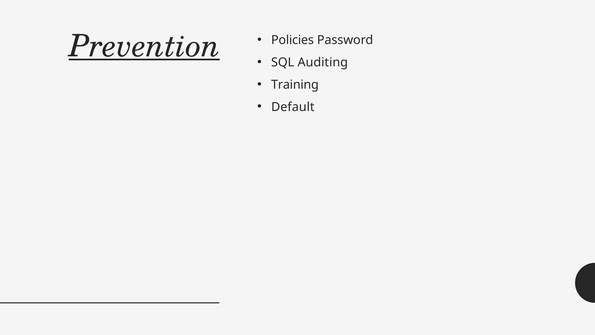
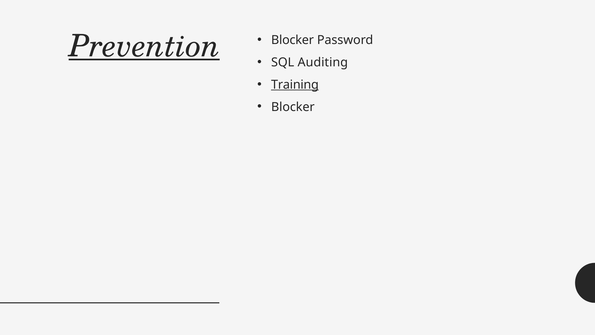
Policies: Policies -> Blocker (293, 40)
Training underline: none -> present (295, 85)
Default: Default -> Blocker (293, 107)
